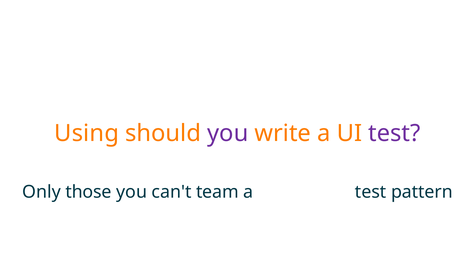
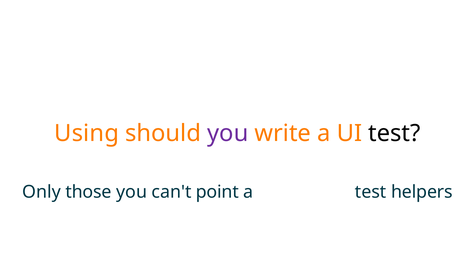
test colour: purple -> black (394, 133)
team: team -> point (217, 192)
pattern: pattern -> helpers (422, 192)
